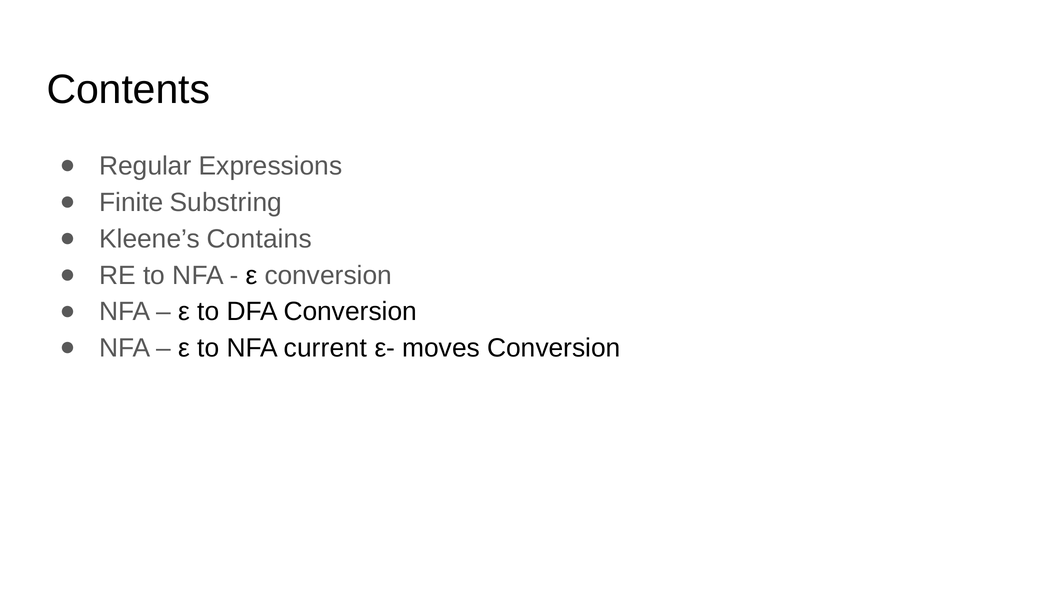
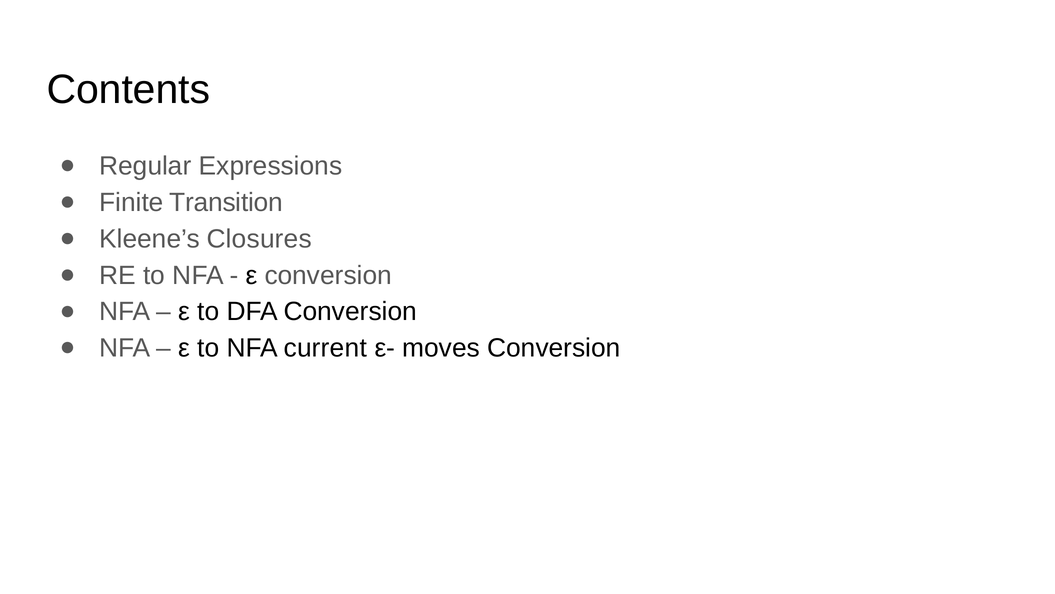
Substring: Substring -> Transition (226, 202)
Contains: Contains -> Closures (259, 239)
